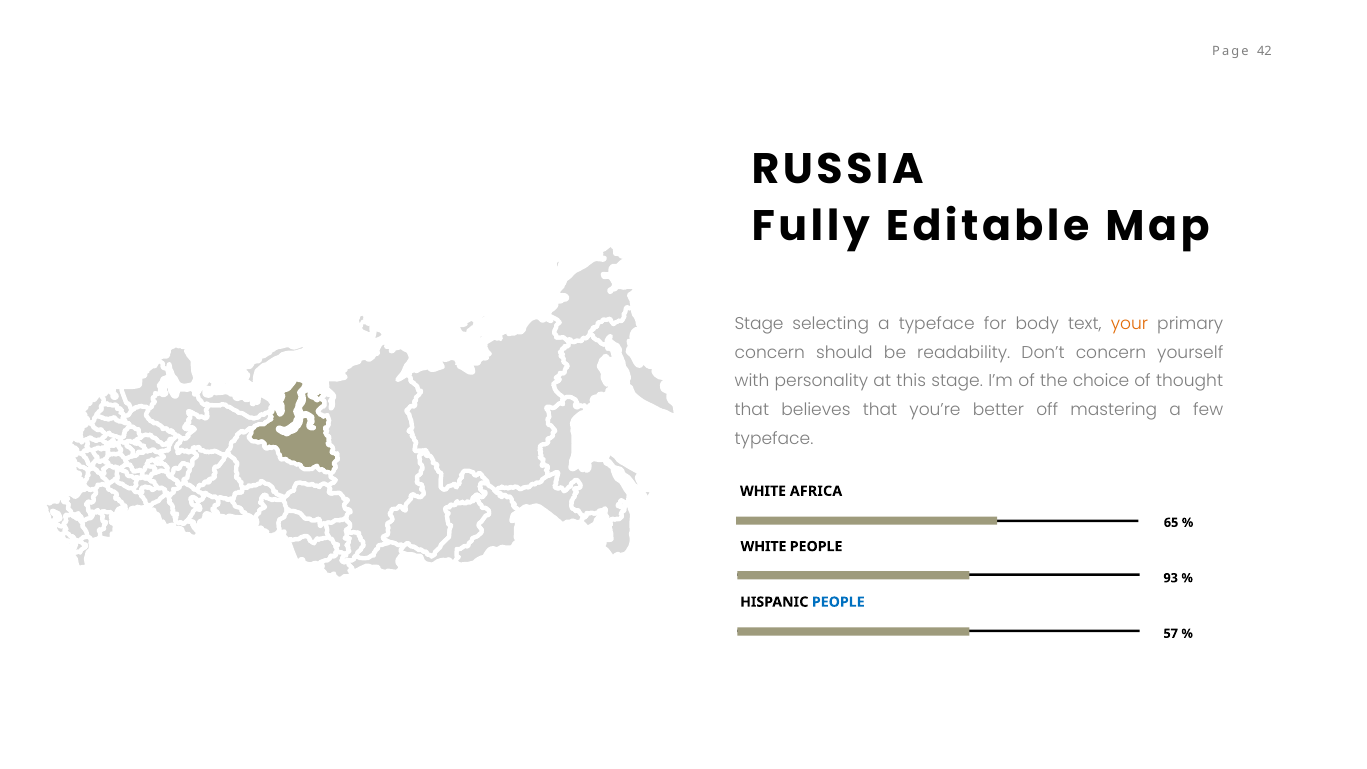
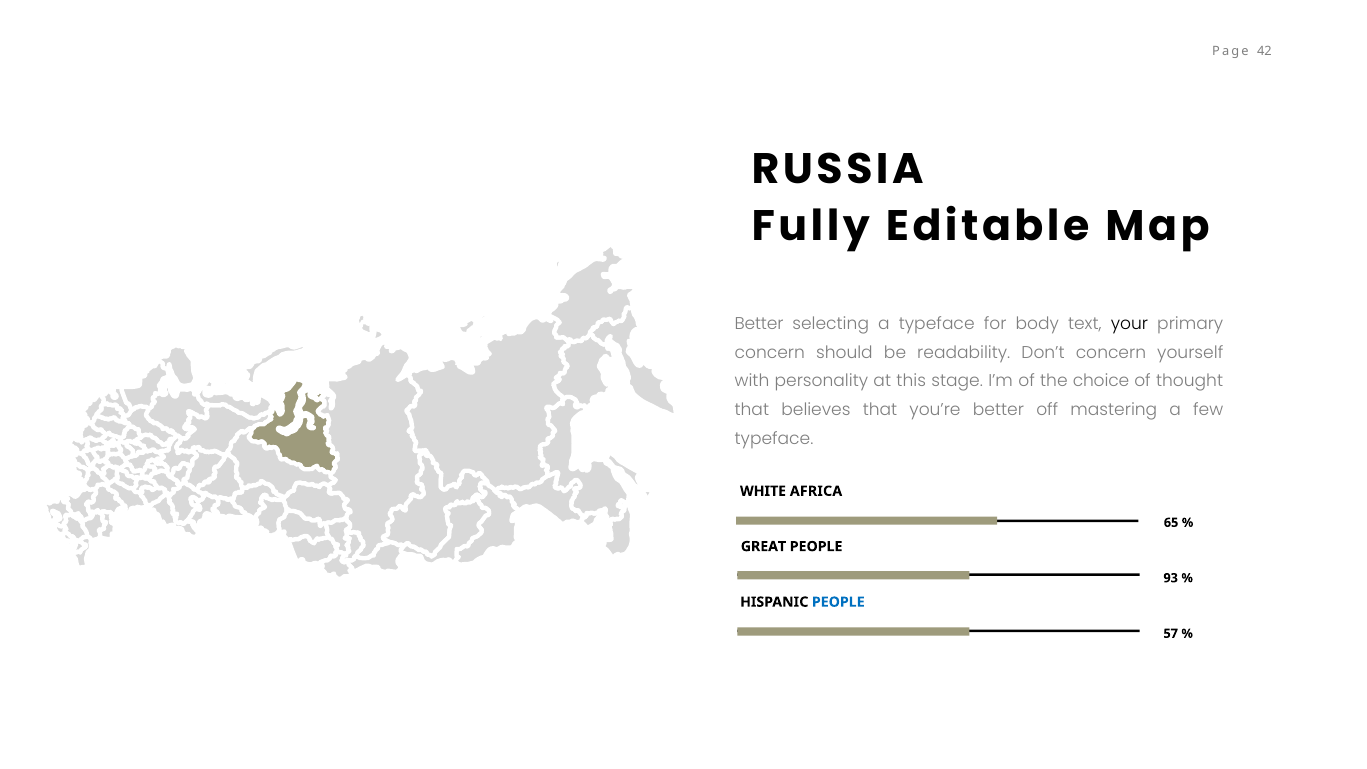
Stage: Stage -> Better (759, 324)
your colour: orange -> black (1129, 324)
WHITE: WHITE -> GREAT (763, 546)
